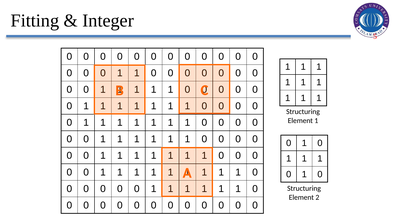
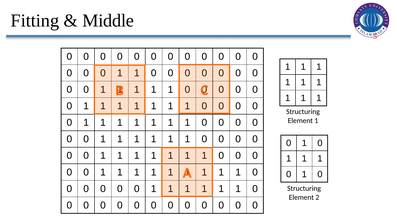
Integer: Integer -> Middle (108, 20)
